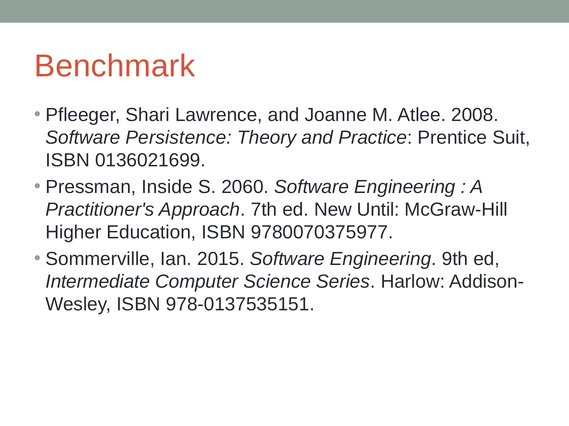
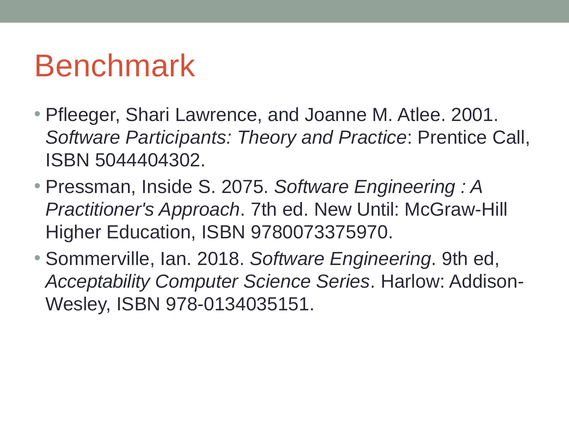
2008: 2008 -> 2001 (475, 115)
Persistence: Persistence -> Participants (179, 138)
Suit: Suit -> Call (511, 138)
0136021699: 0136021699 -> 5044404302 (150, 161)
2060: 2060 -> 2075 (245, 187)
9780070375977: 9780070375977 -> 9780073375970 (322, 233)
2015: 2015 -> 2018 (221, 259)
Intermediate: Intermediate -> Acceptability (98, 282)
978-0137535151: 978-0137535151 -> 978-0134035151 (240, 305)
